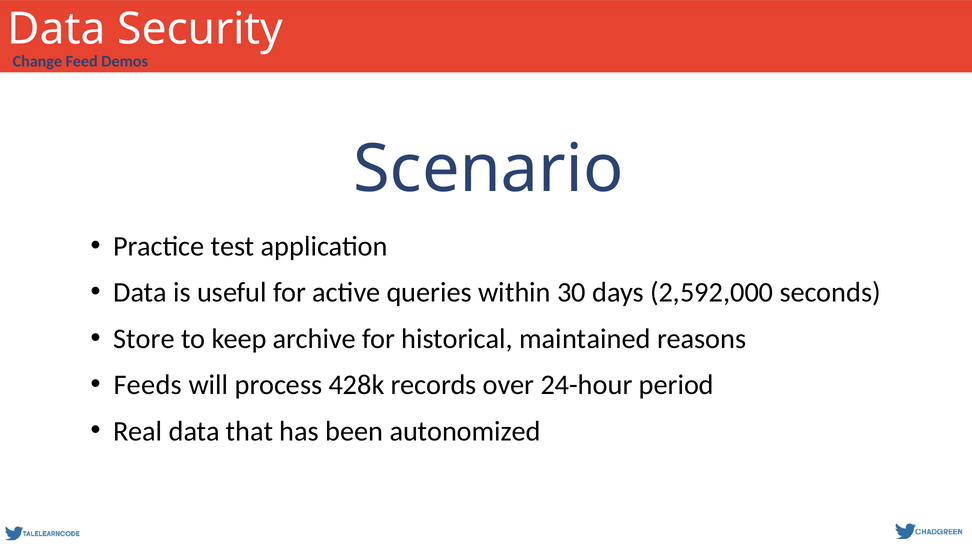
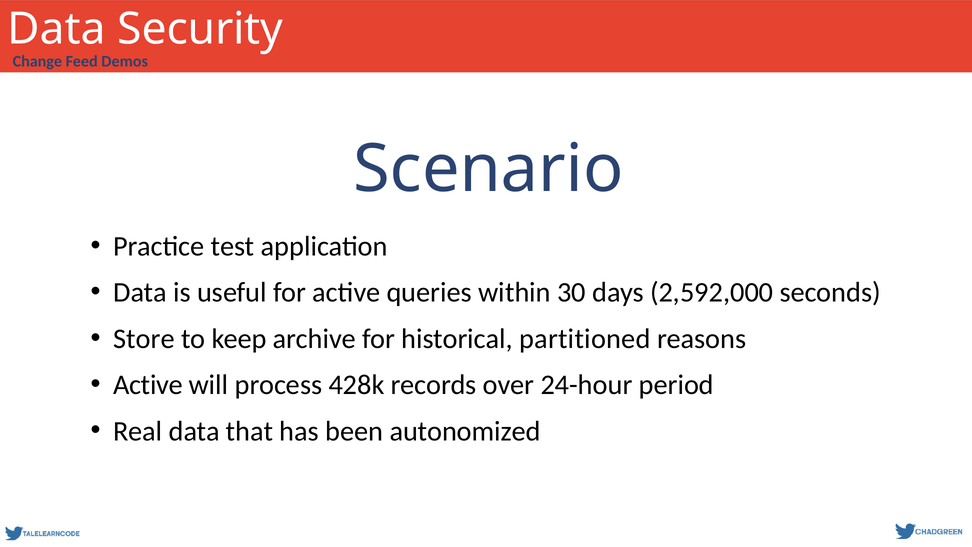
maintained: maintained -> partitioned (585, 339)
Feeds: Feeds -> Active (148, 385)
